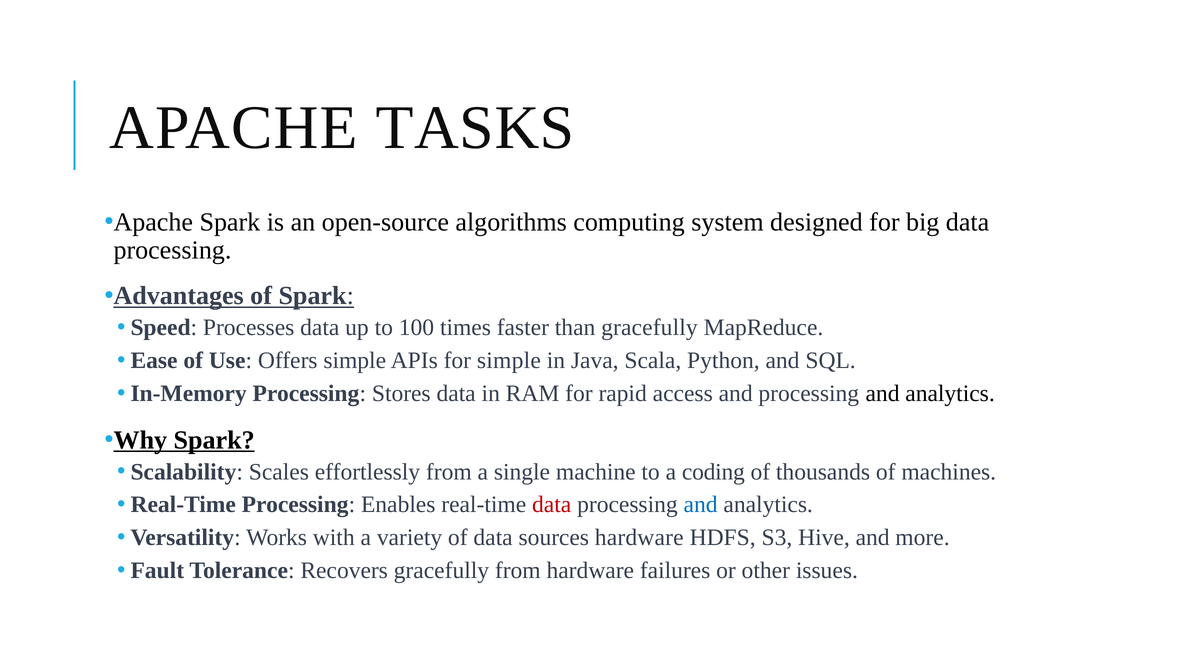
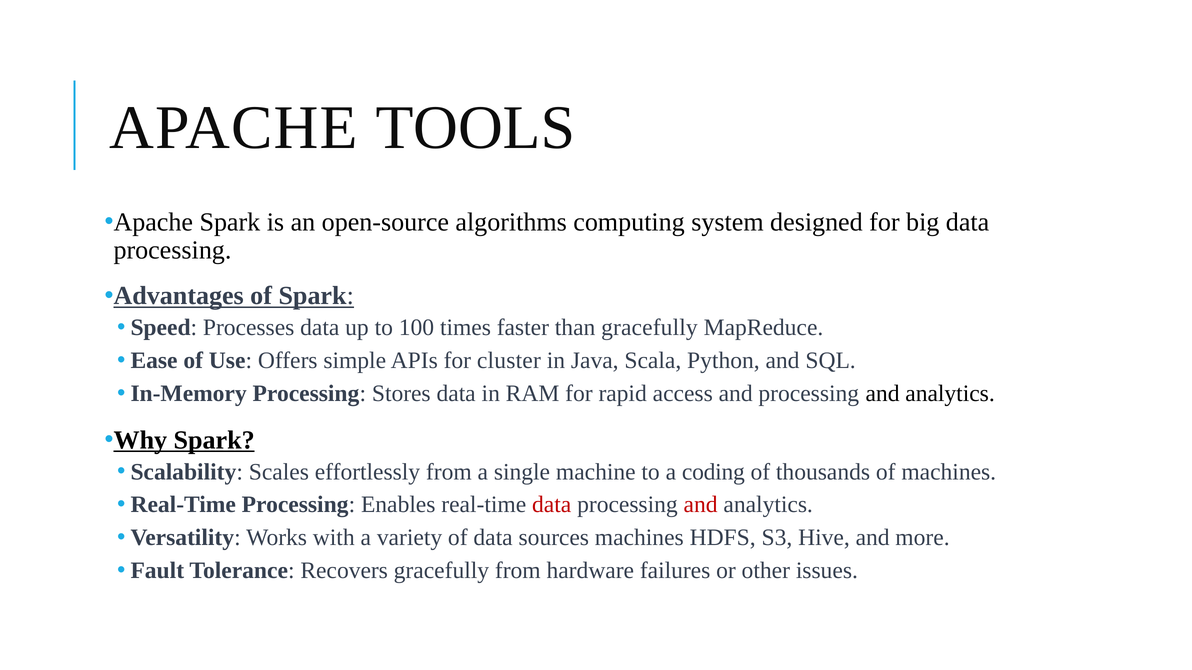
TASKS: TASKS -> TOOLS (475, 128)
for simple: simple -> cluster (509, 361)
and colour: blue -> red (701, 505)
sources hardware: hardware -> machines (639, 538)
